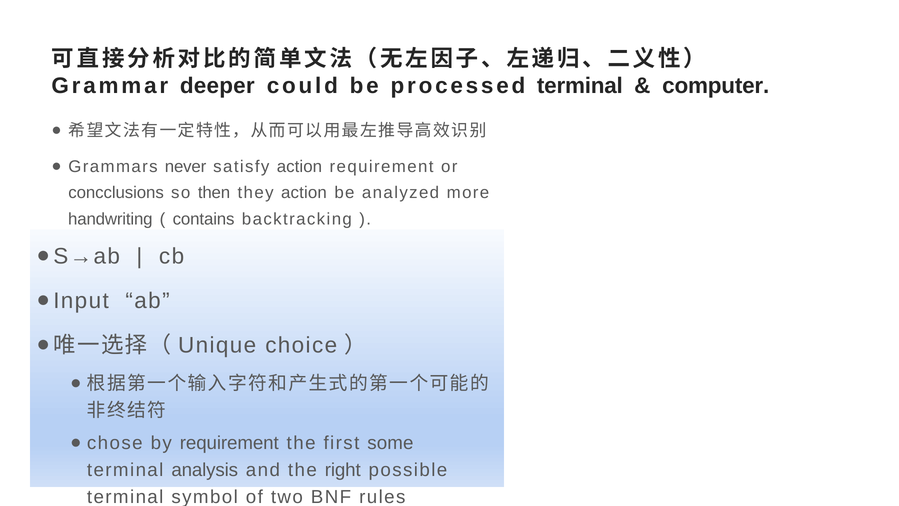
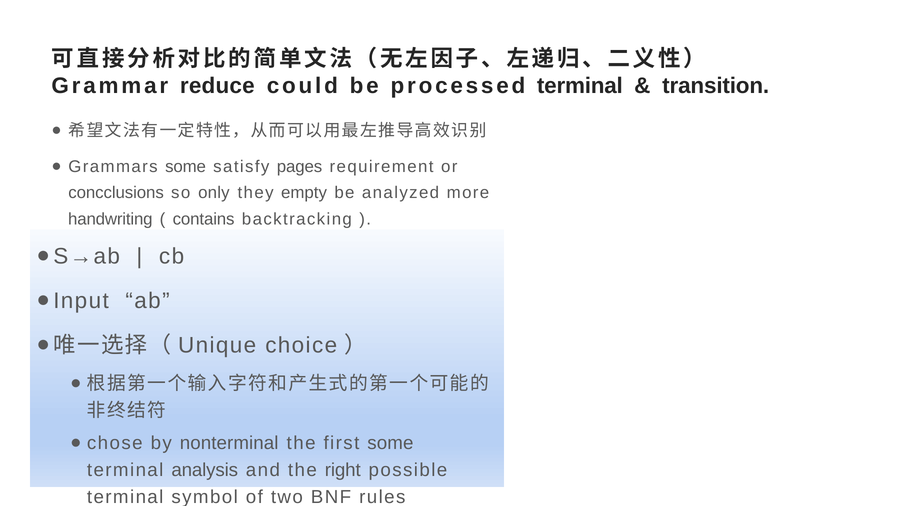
deeper: deeper -> reduce (217, 86)
computer: computer -> transition (716, 86)
Grammars never: never -> some (186, 166)
satisfy action: action -> pages (300, 166)
then: then -> only (214, 193)
they action: action -> empty (304, 193)
by requirement: requirement -> nonterminal (229, 443)
